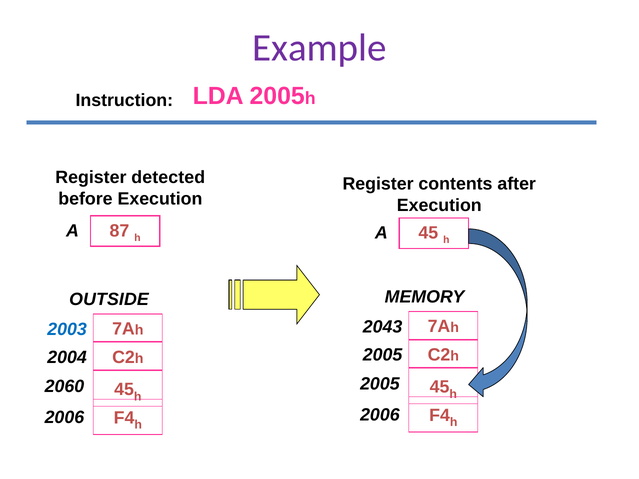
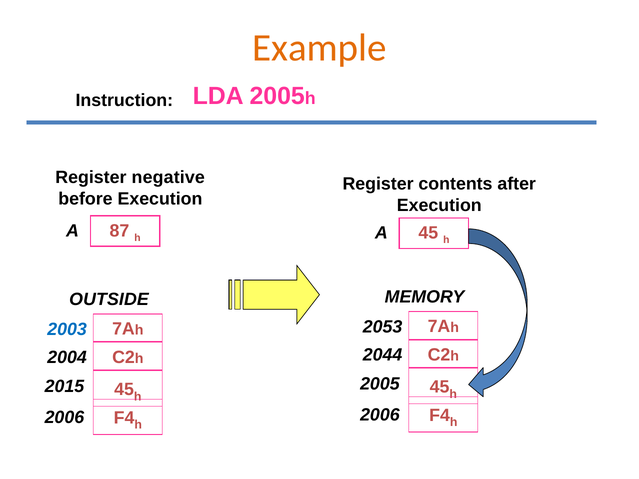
Example colour: purple -> orange (319, 48)
detected: detected -> negative (168, 178)
2043: 2043 -> 2053 (383, 327)
2005: 2005 -> 2044 (383, 355)
2060: 2060 -> 2015 (64, 387)
